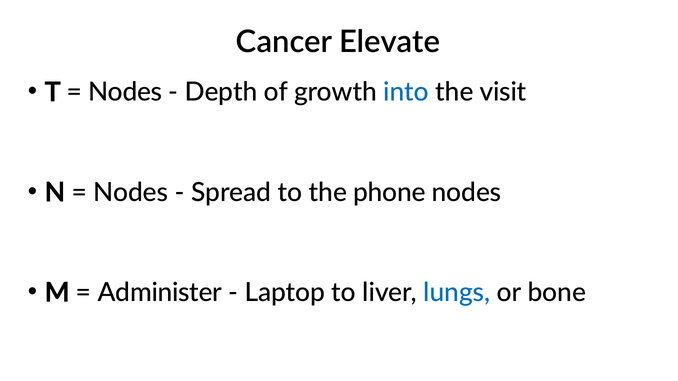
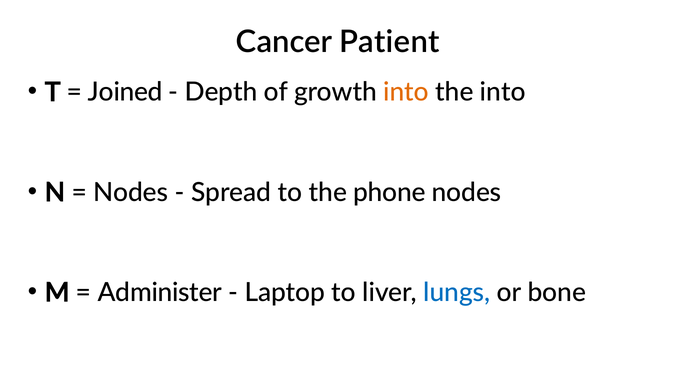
Elevate: Elevate -> Patient (389, 42)
Nodes: Nodes -> Joined (125, 92)
into colour: blue -> orange (406, 92)
the visit: visit -> into (503, 92)
